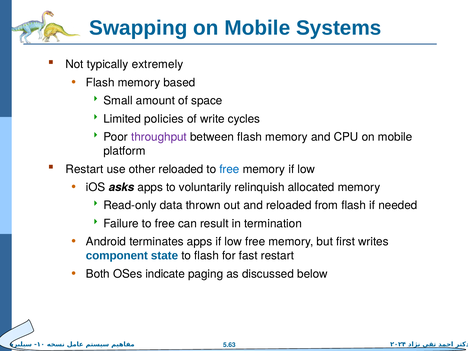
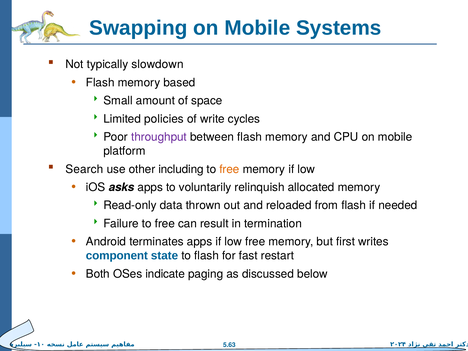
extremely: extremely -> slowdown (158, 64)
Restart: Restart -> Search (84, 169)
other reloaded: reloaded -> including (181, 169)
free colour: blue -> orange (229, 169)
